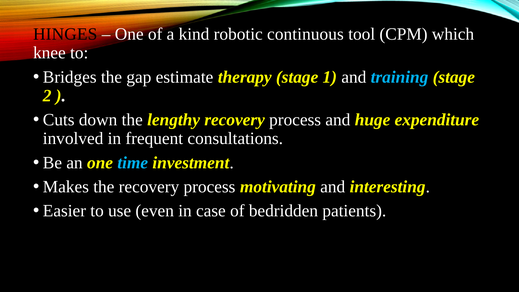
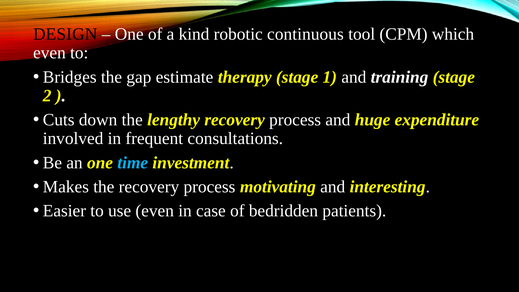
HINGES: HINGES -> DESIGN (65, 34)
knee: knee -> even (49, 53)
training colour: light blue -> white (400, 77)
